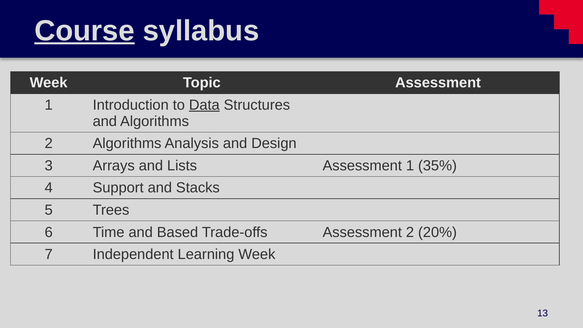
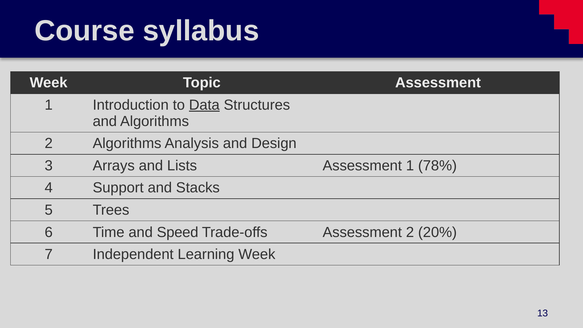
Course underline: present -> none (85, 31)
35%: 35% -> 78% (437, 166)
Based: Based -> Speed (178, 232)
